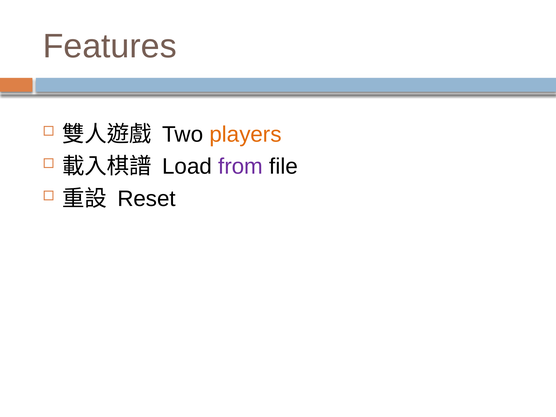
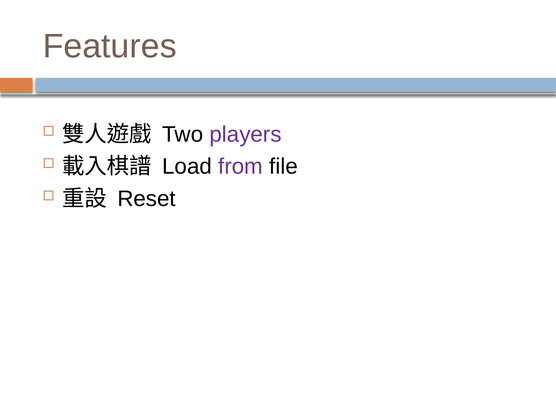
players colour: orange -> purple (246, 134)
